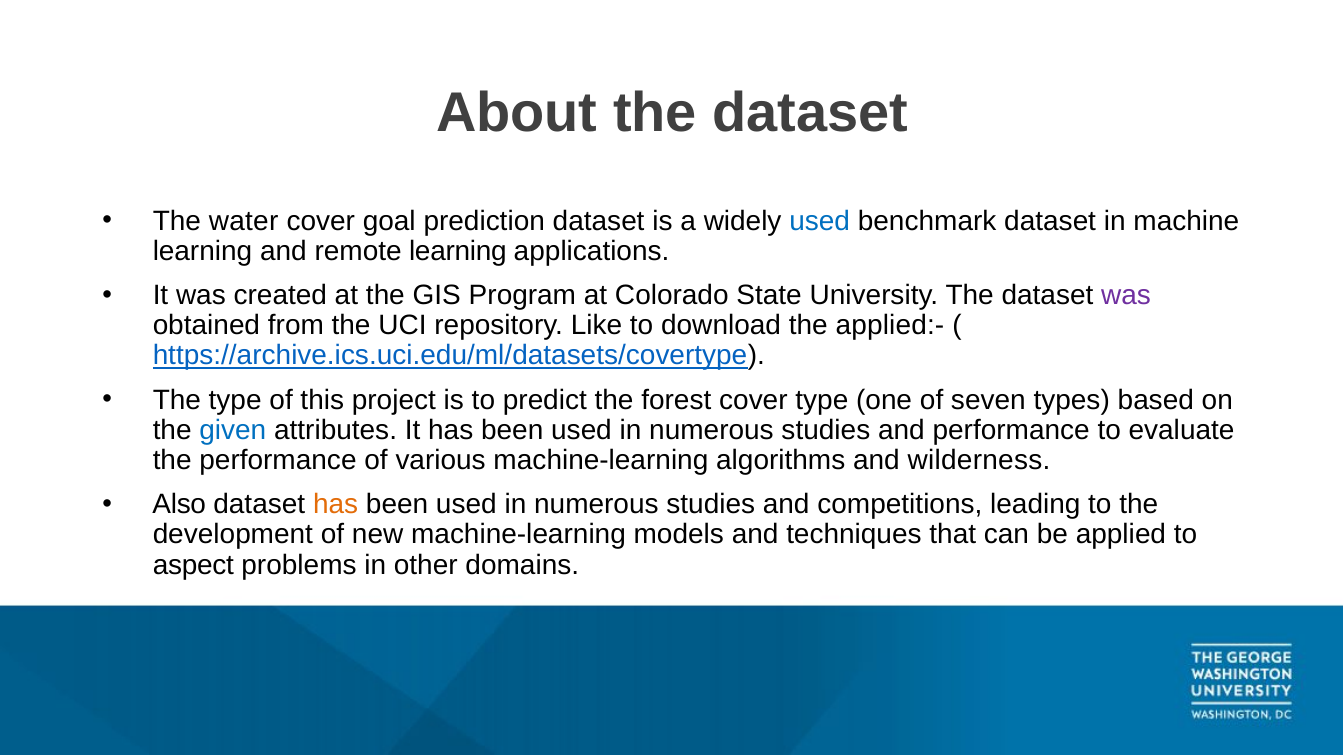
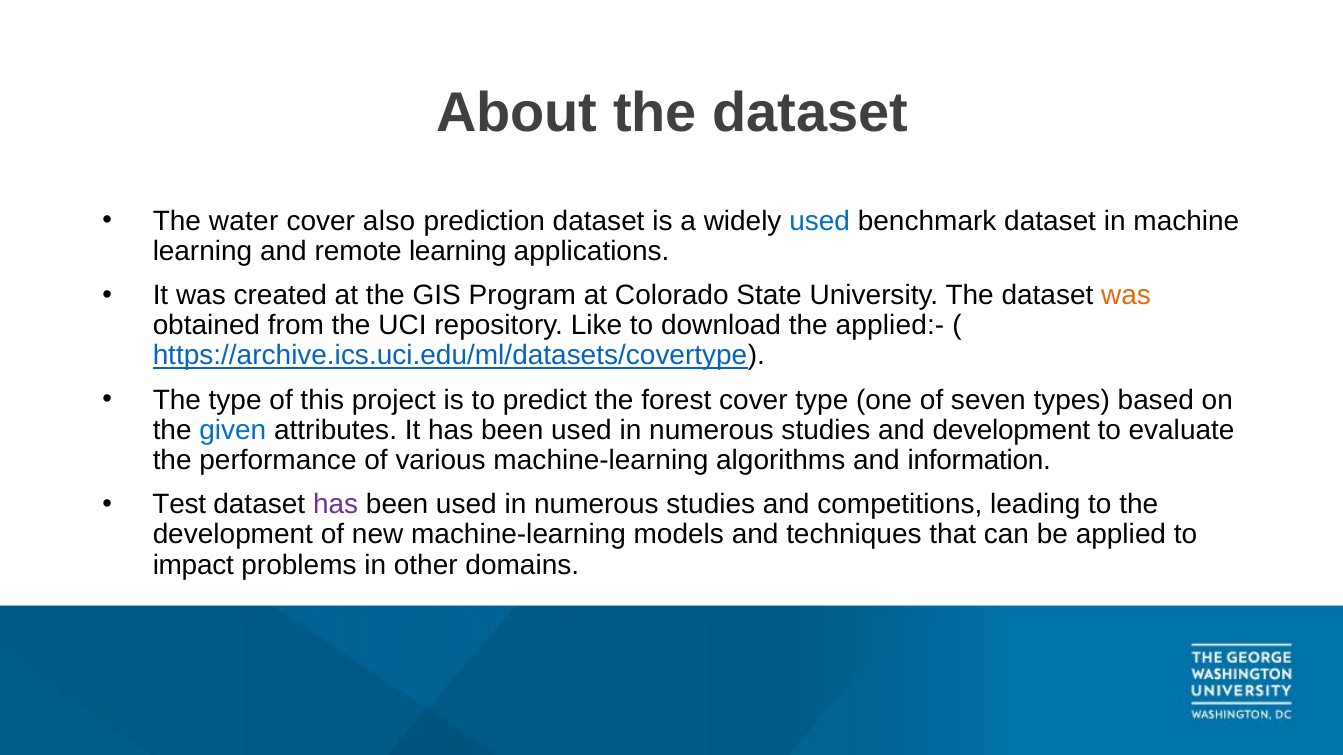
goal: goal -> also (389, 221)
was colour: purple -> orange (1126, 296)
and performance: performance -> development (1011, 430)
wilderness: wilderness -> information (979, 461)
Also: Also -> Test (179, 505)
has colour: orange -> purple (336, 505)
aspect: aspect -> impact (193, 565)
